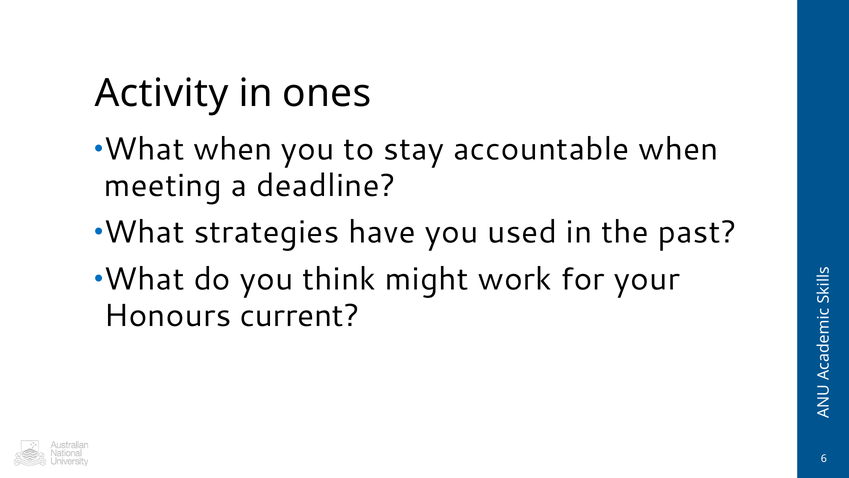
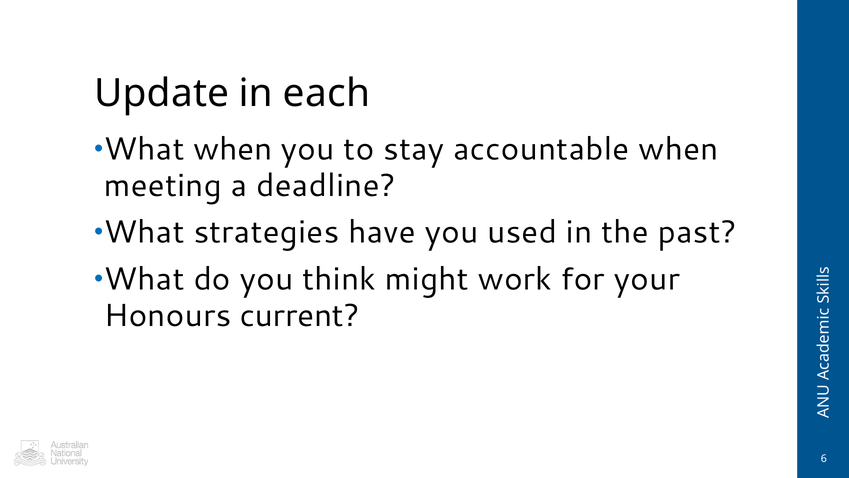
Activity: Activity -> Update (162, 93)
ones: ones -> each (327, 93)
